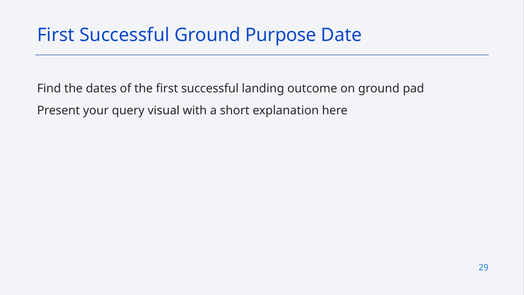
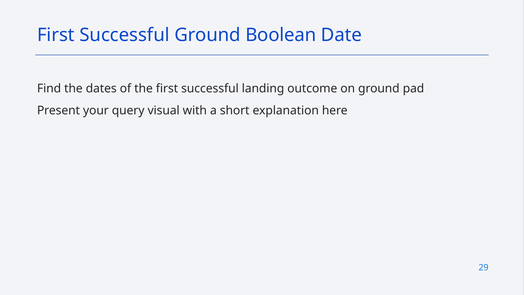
Purpose: Purpose -> Boolean (281, 35)
